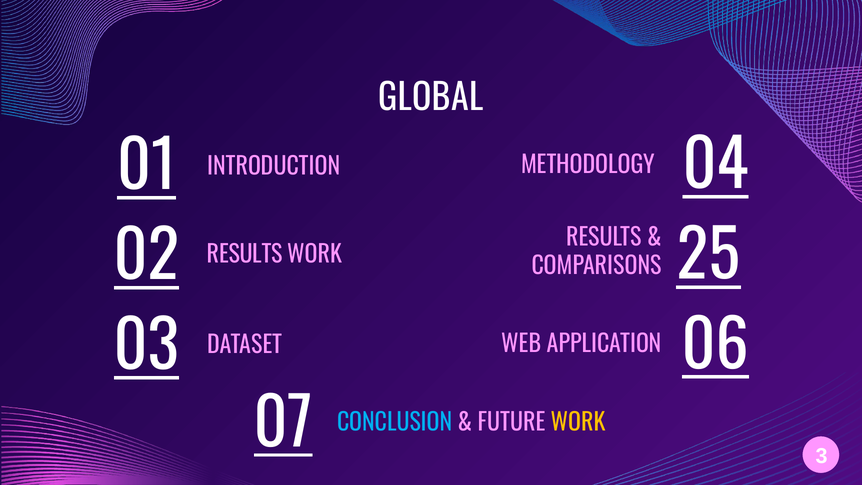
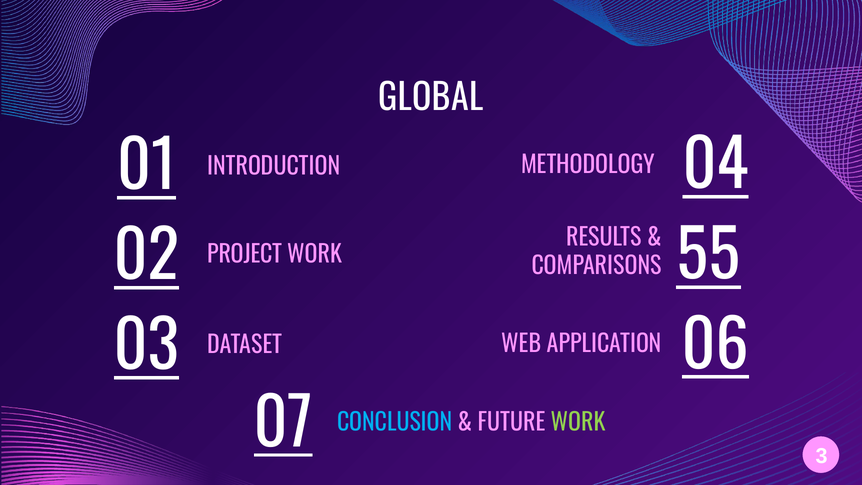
RESULTS: RESULTS -> PROJECT (245, 255)
25: 25 -> 55 (708, 257)
WORK colour: yellow -> light green (578, 423)
